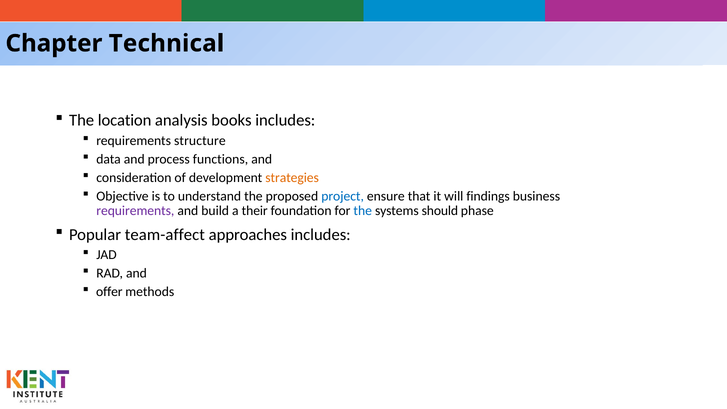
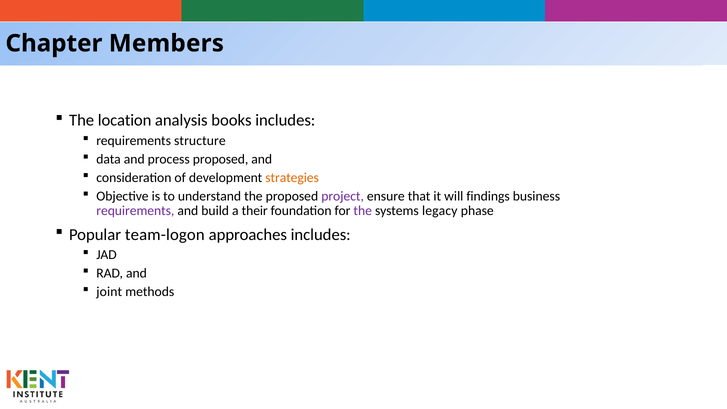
Technical: Technical -> Members (166, 43)
process functions: functions -> proposed (221, 159)
project colour: blue -> purple (343, 196)
the colour: blue -> purple (363, 211)
should: should -> legacy (440, 211)
team-affect: team-affect -> team-logon (165, 235)
offer: offer -> joint (109, 292)
